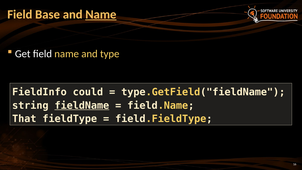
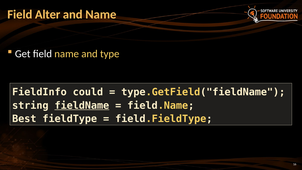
Base: Base -> Alter (48, 14)
Name underline: present -> none (101, 14)
That: That -> Best (24, 119)
